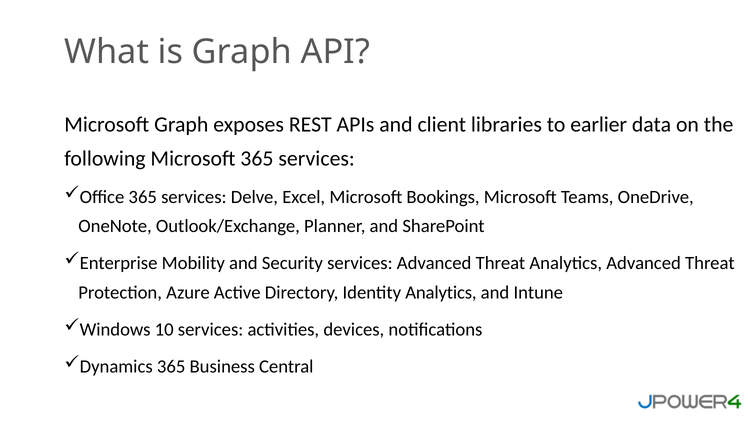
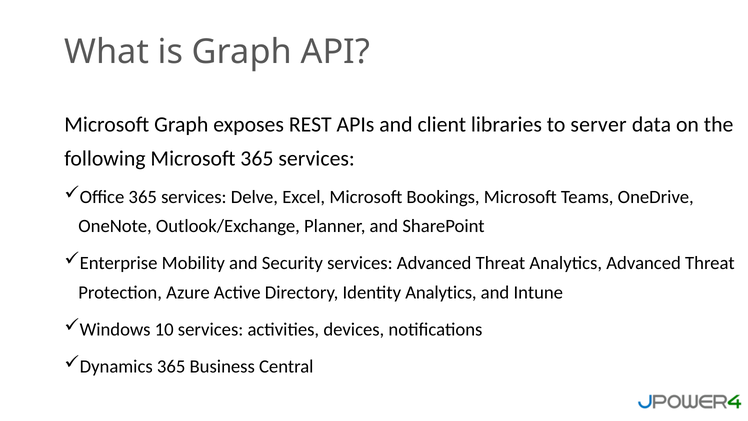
earlier: earlier -> server (599, 124)
